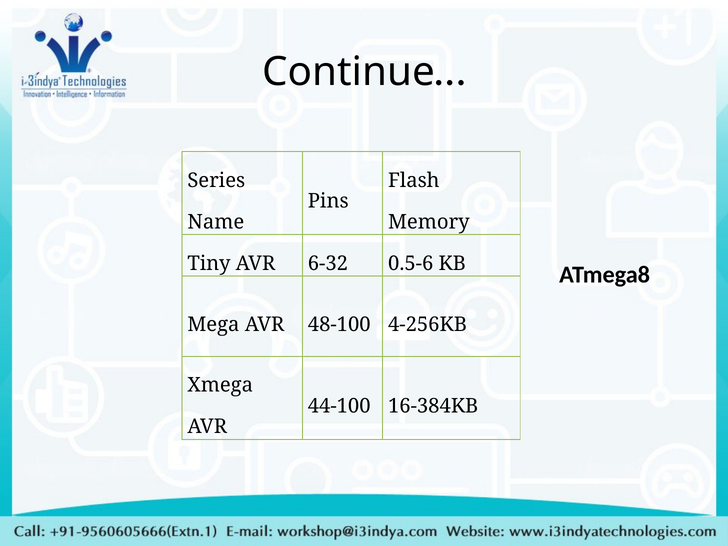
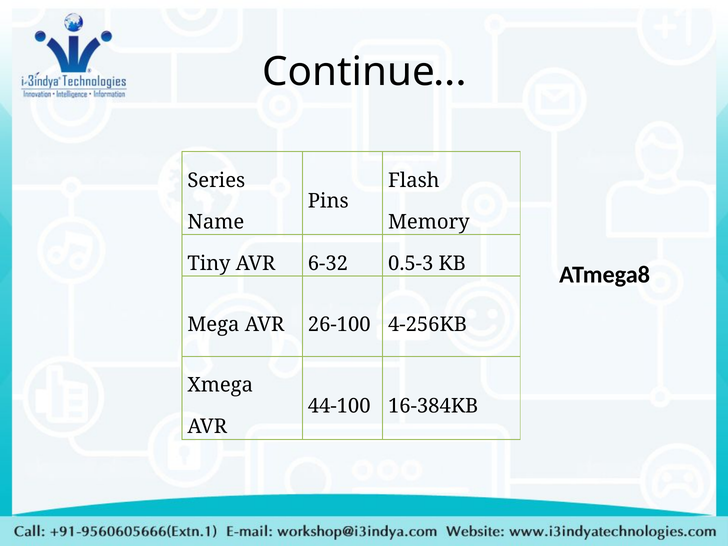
0.5-6: 0.5-6 -> 0.5-3 (411, 264)
48-100: 48-100 -> 26-100 (339, 324)
